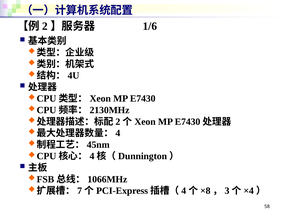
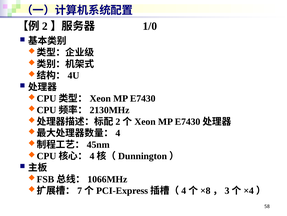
1/6: 1/6 -> 1/0 (150, 26)
